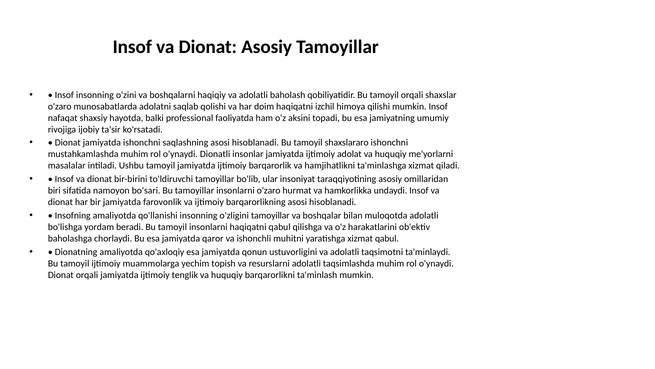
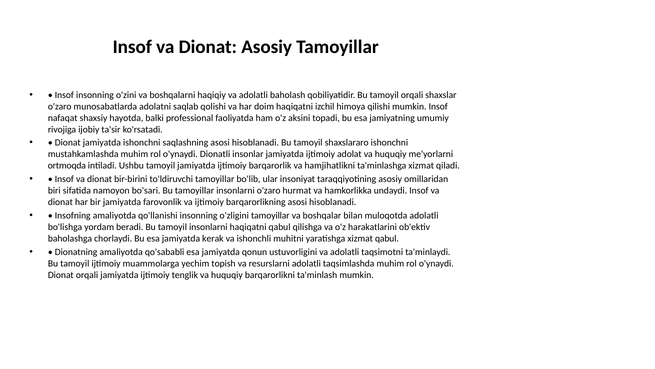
masalalar: masalalar -> ortmoqda (67, 166)
qaror: qaror -> kerak (213, 238)
qo'axloqiy: qo'axloqiy -> qo'sababli (165, 252)
